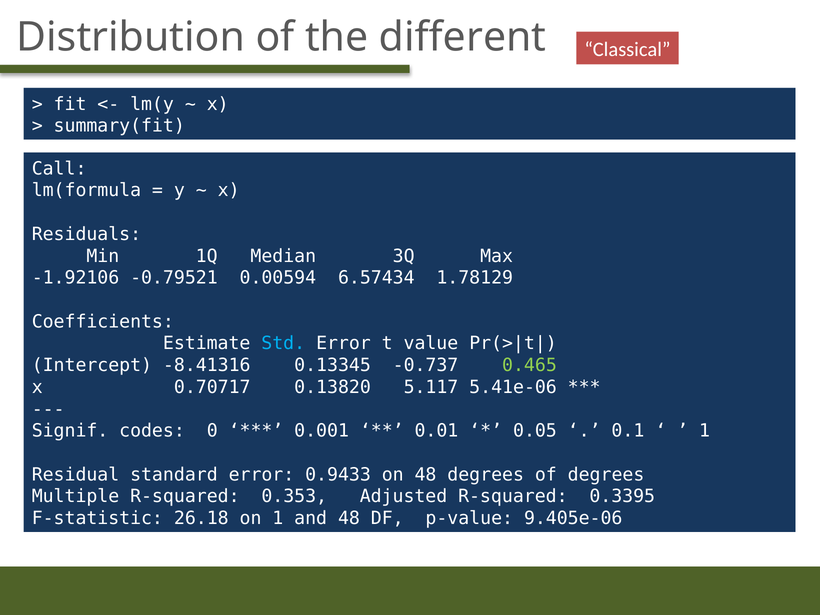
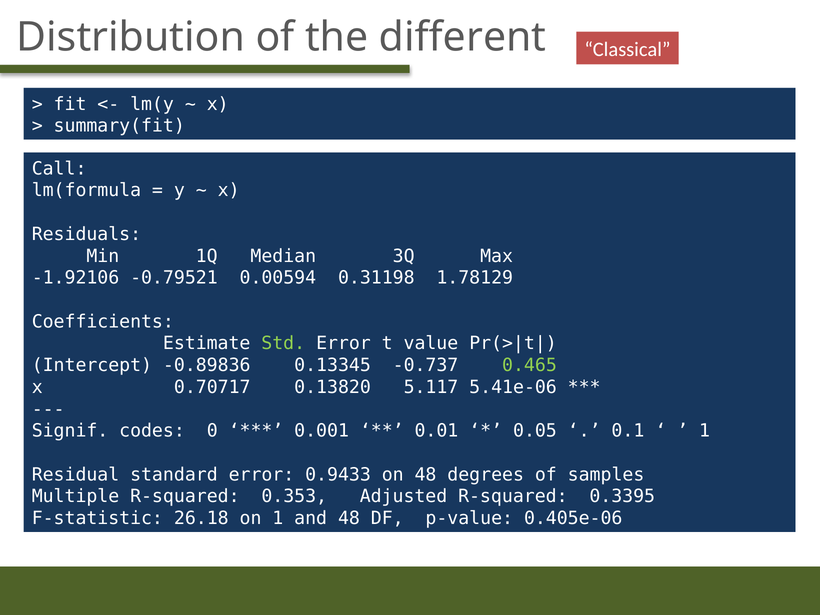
6.57434: 6.57434 -> 0.31198 (376, 278)
Std colour: light blue -> light green (283, 343)
-8.41316: -8.41316 -> -0.89836 (207, 365)
of degrees: degrees -> samples (606, 475)
9.405e-06: 9.405e-06 -> 0.405e-06 (573, 518)
